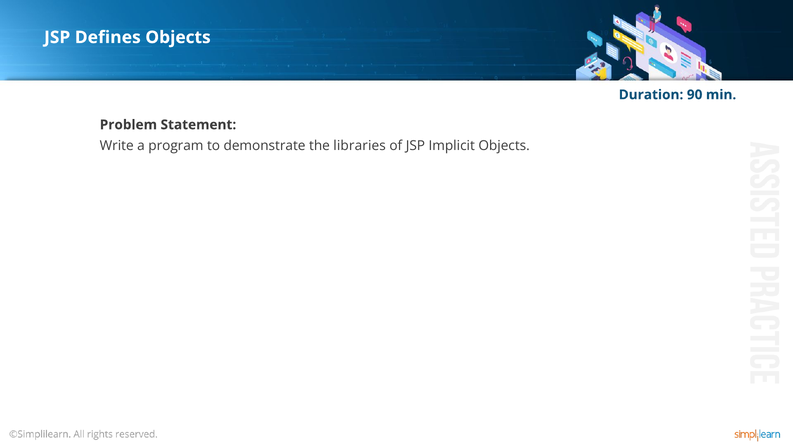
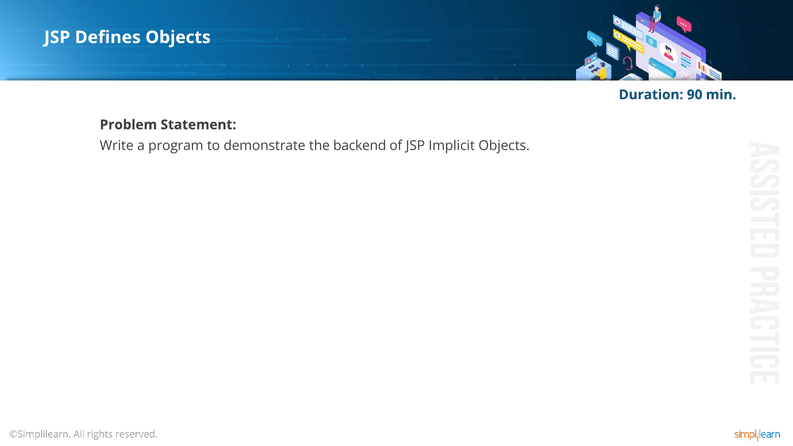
libraries: libraries -> backend (360, 146)
